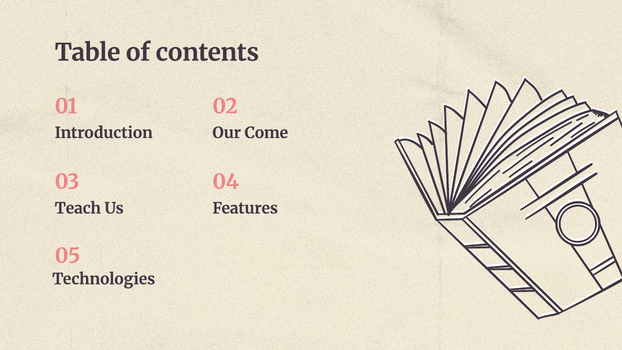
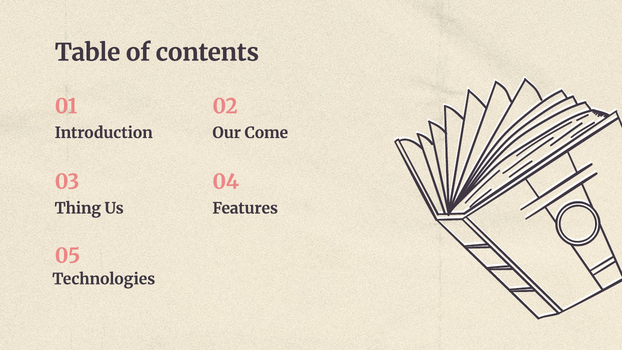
Teach: Teach -> Thing (78, 208)
